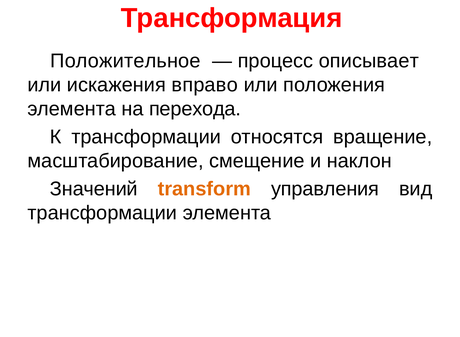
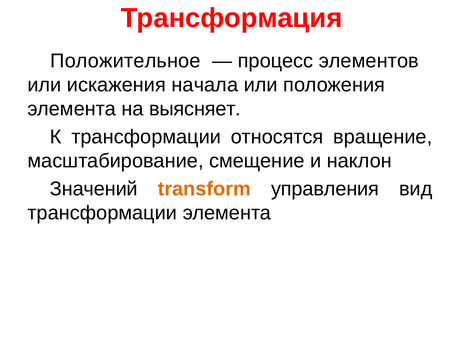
описывает: описывает -> элементов (369, 61)
вправо: вправо -> начала (205, 85)
перехода: перехода -> выясняет (195, 109)
